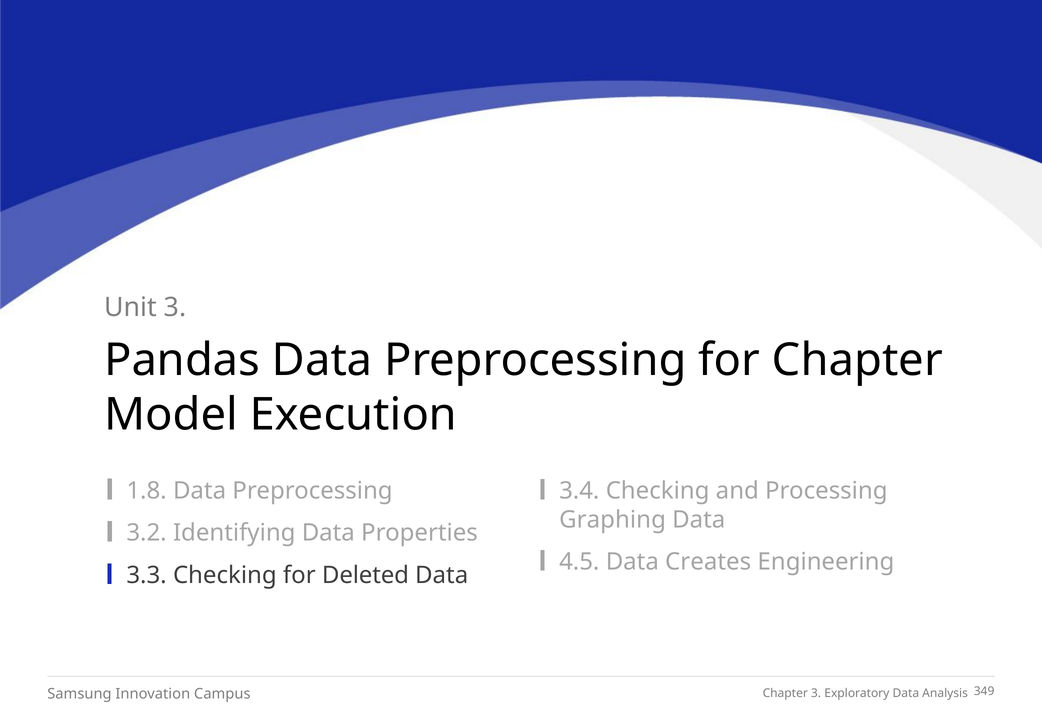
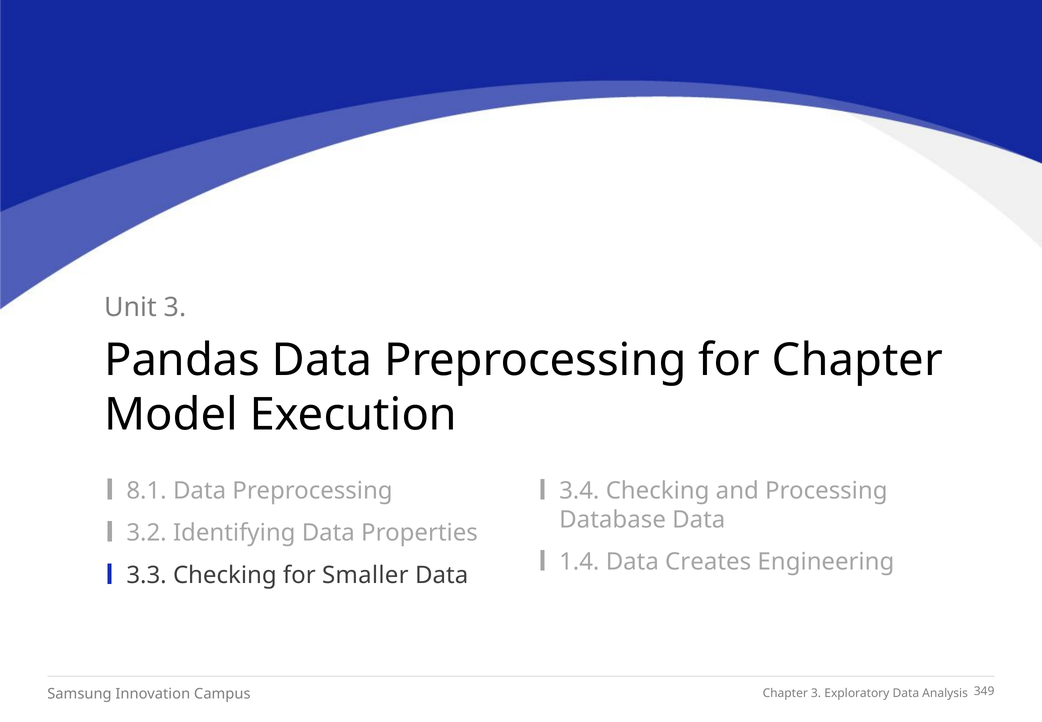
1.8: 1.8 -> 8.1 (147, 491)
Graphing: Graphing -> Database (613, 519)
4.5: 4.5 -> 1.4 (579, 562)
Deleted: Deleted -> Smaller (365, 575)
